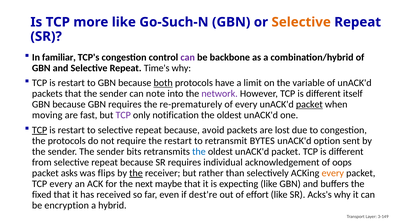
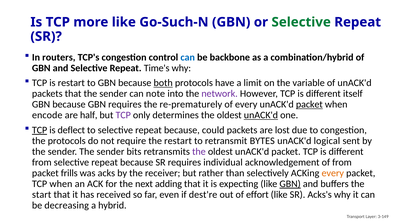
Selective colour: orange -> green (301, 22)
familiar: familiar -> routers (59, 57)
can colour: purple -> blue (188, 57)
moving: moving -> encode (47, 115)
fast: fast -> half (89, 115)
notification: notification -> determines (176, 115)
unACK'd underline: none -> present (261, 115)
restart: restart -> deflect (71, 130)
avoid: avoid -> could (213, 130)
option: option -> logical (327, 141)
the colour: blue -> purple (199, 152)
of oops: oops -> from (342, 163)
asks: asks -> frills (69, 173)
flips: flips -> acks (106, 173)
the underline: present -> none (136, 173)
TCP every: every -> when (61, 184)
maybe: maybe -> adding (168, 184)
GBN underline: none -> present (290, 184)
fixed: fixed -> start (42, 195)
encryption: encryption -> decreasing (67, 206)
